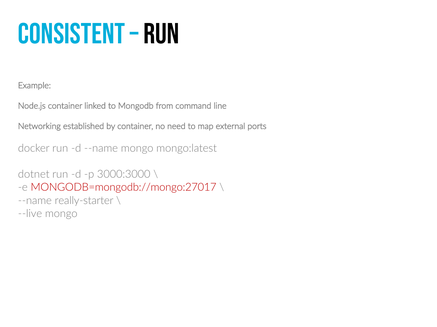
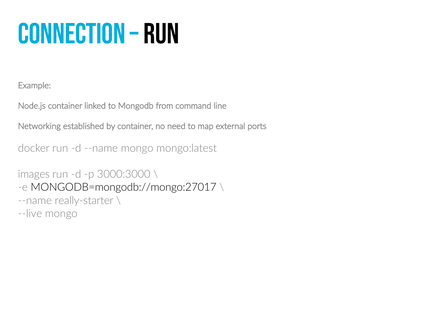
Consistent: Consistent -> Connection (72, 34)
dotnet: dotnet -> images (34, 175)
MONGODB=mongodb://mongo:27017 colour: red -> black (124, 188)
